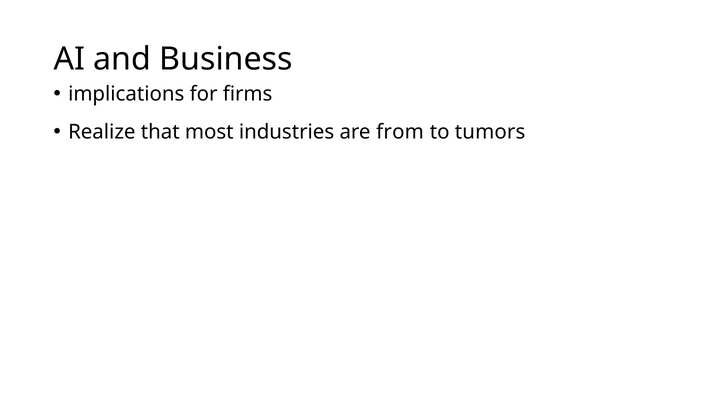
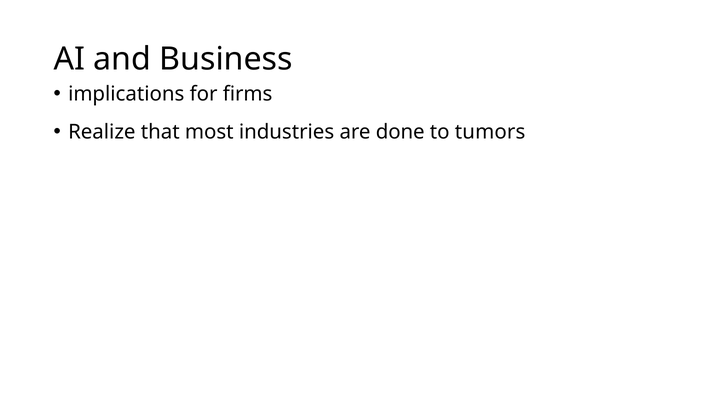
from: from -> done (400, 132)
